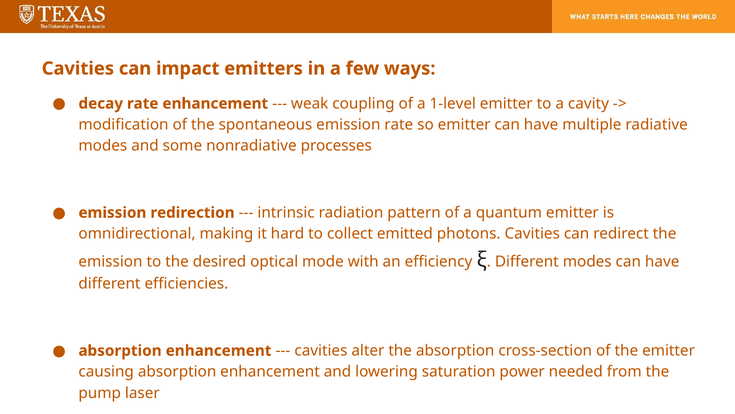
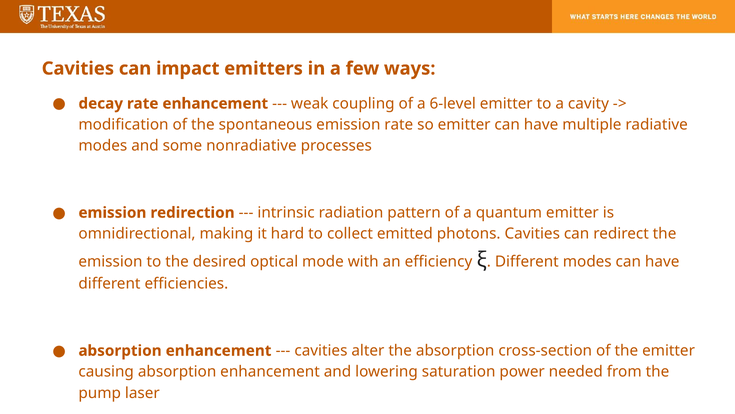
1-level: 1-level -> 6-level (453, 103)
